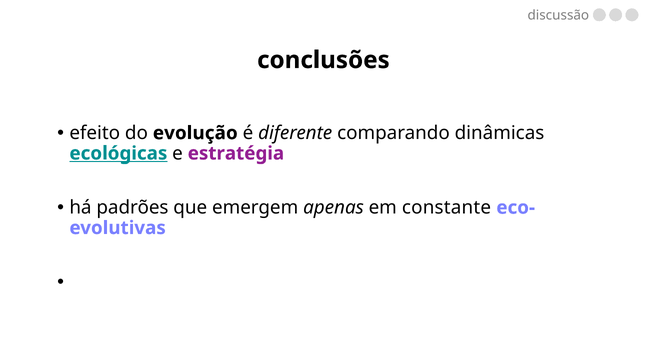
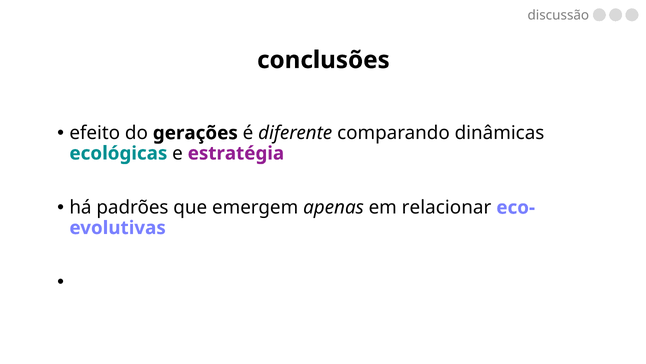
evolução: evolução -> gerações (195, 133)
ecológicas underline: present -> none (118, 153)
constante: constante -> relacionar (447, 207)
